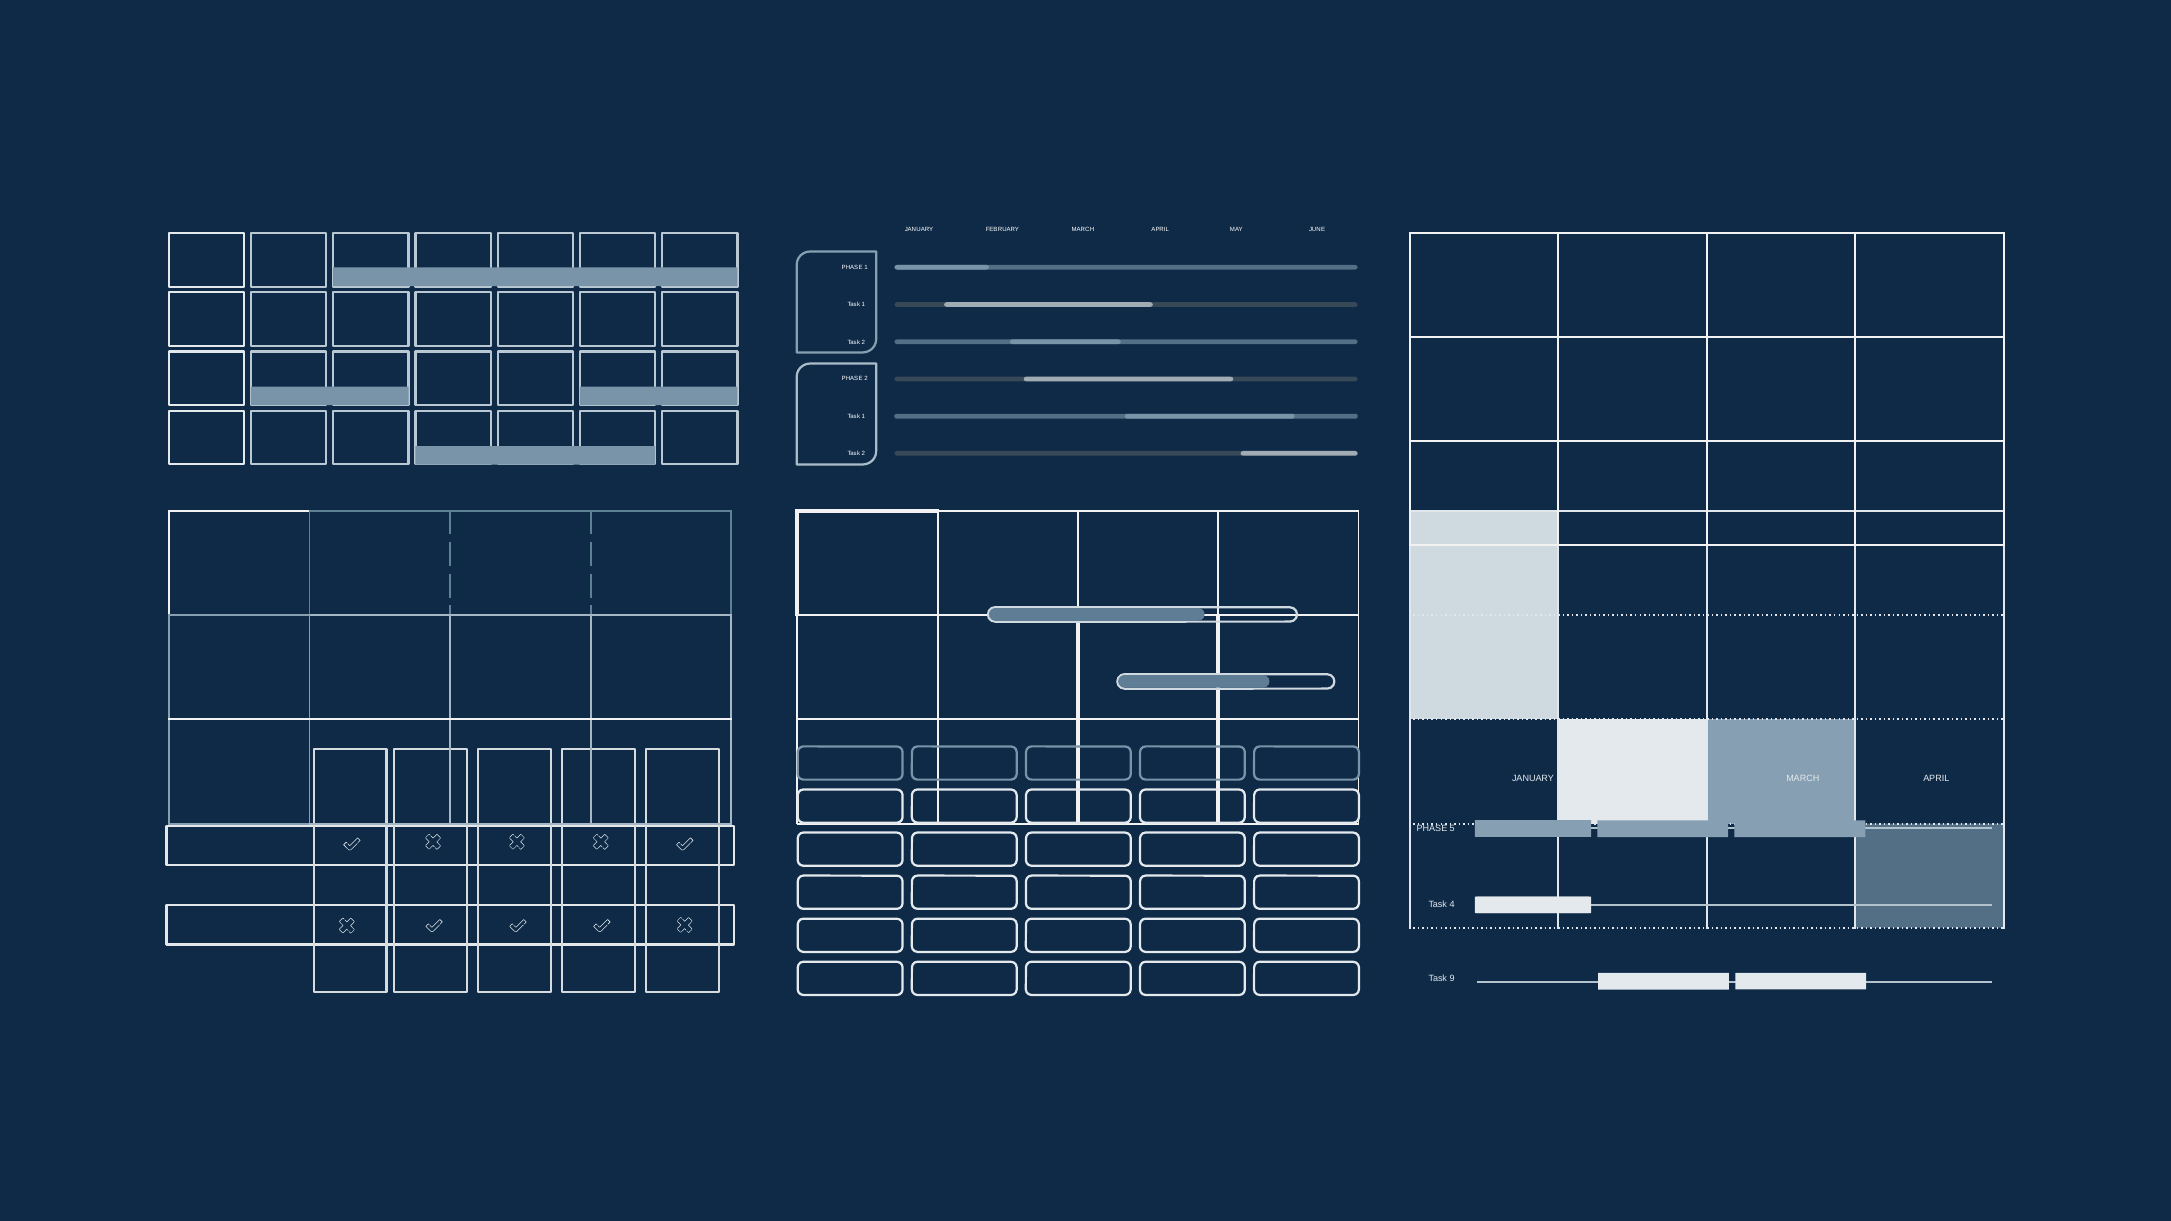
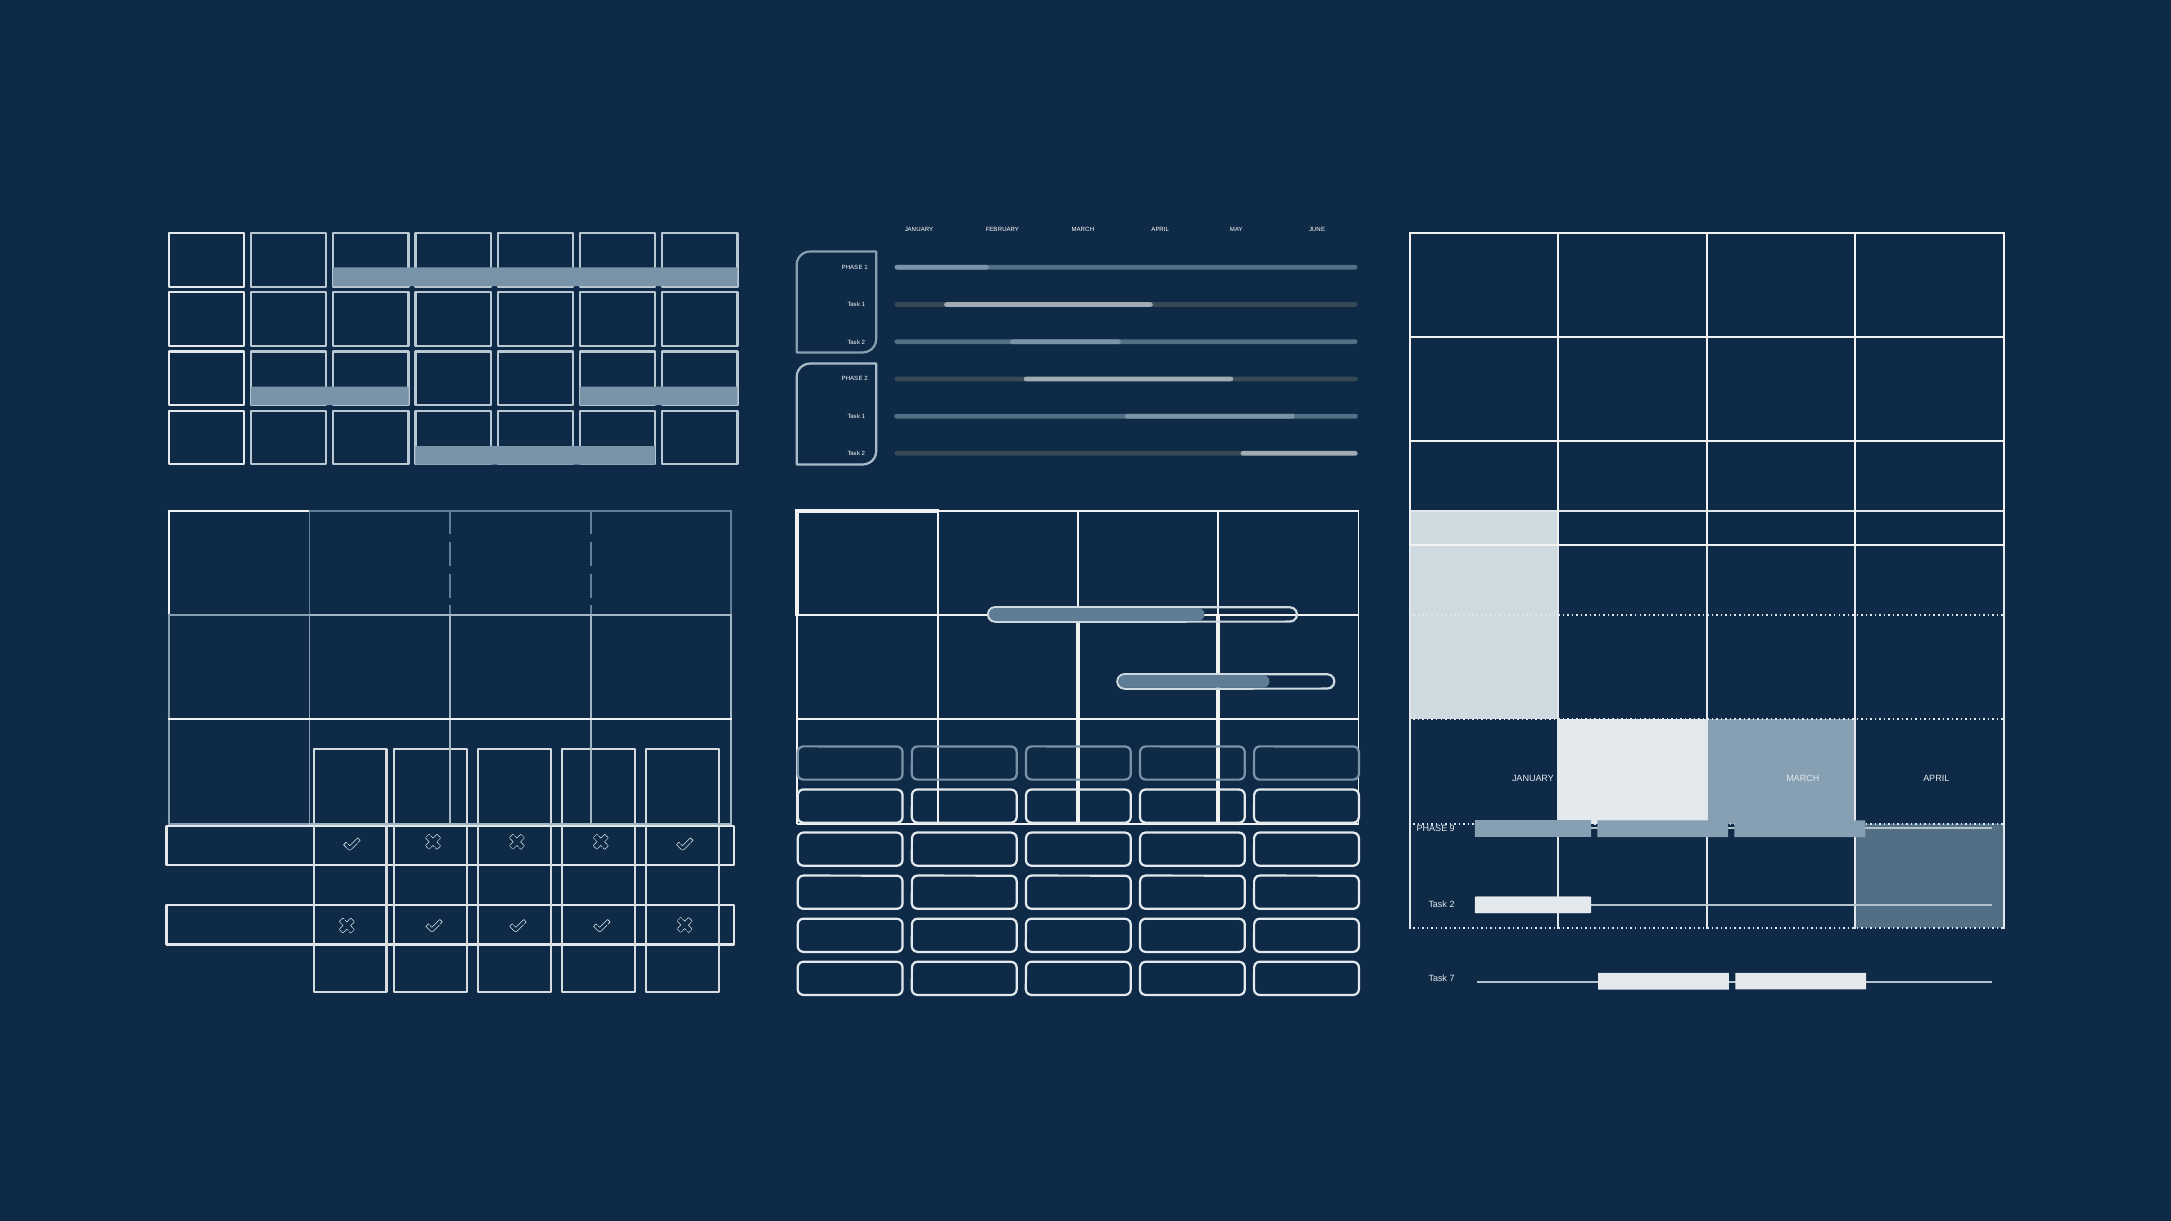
5: 5 -> 9 (1452, 829)
4: 4 -> 2 (1452, 904)
9: 9 -> 7 (1452, 979)
